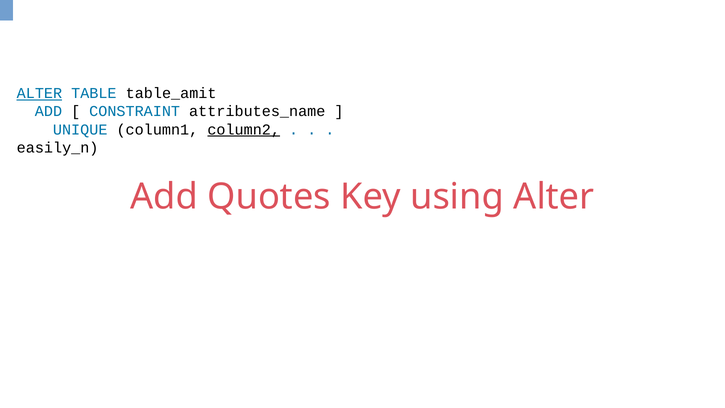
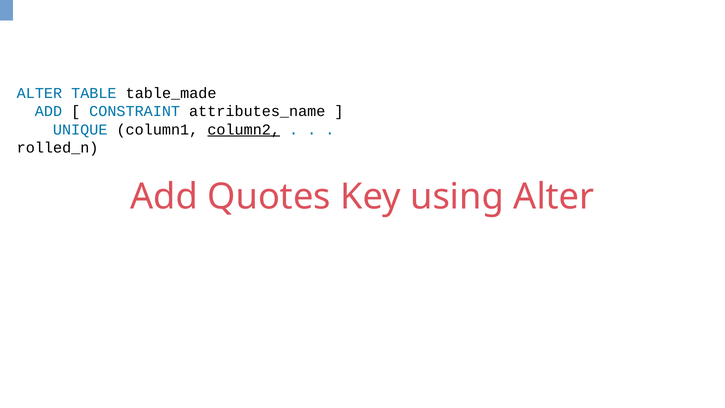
ALTER underline: present -> none (39, 93)
table_amit: table_amit -> table_made (171, 93)
easily_n: easily_n -> rolled_n (58, 148)
